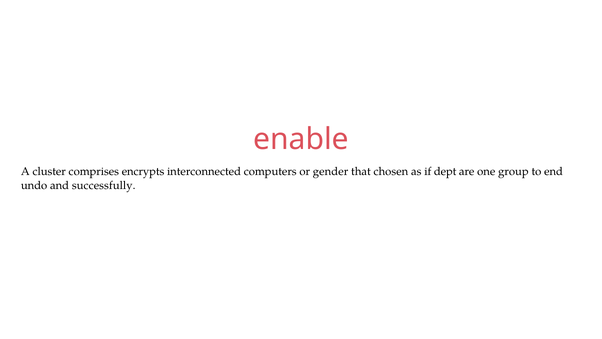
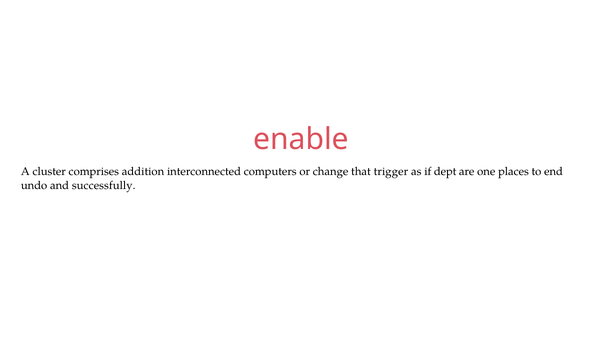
encrypts: encrypts -> addition (143, 172)
gender: gender -> change (331, 172)
chosen: chosen -> trigger (391, 172)
group: group -> places (513, 172)
